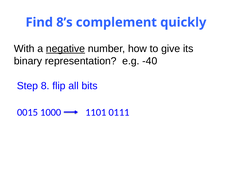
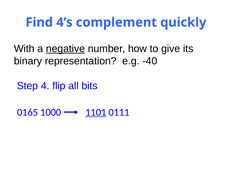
8’s: 8’s -> 4’s (64, 22)
8: 8 -> 4 (45, 86)
0015: 0015 -> 0165 (28, 112)
1101 underline: none -> present (96, 112)
